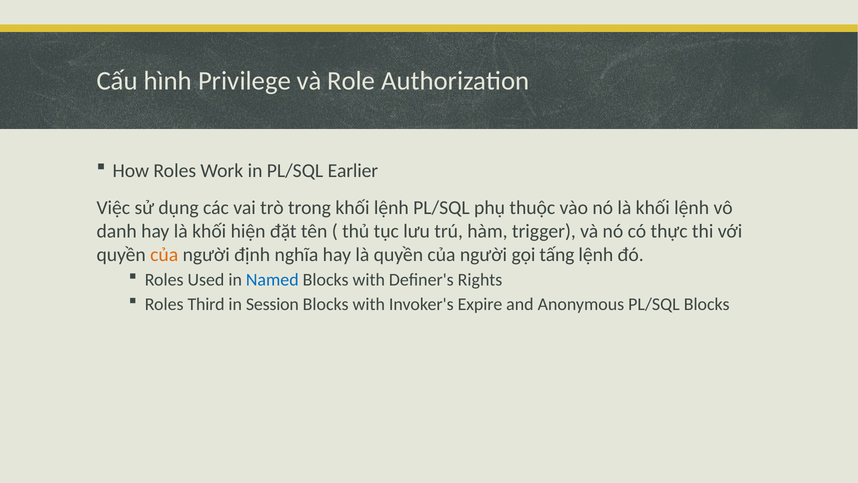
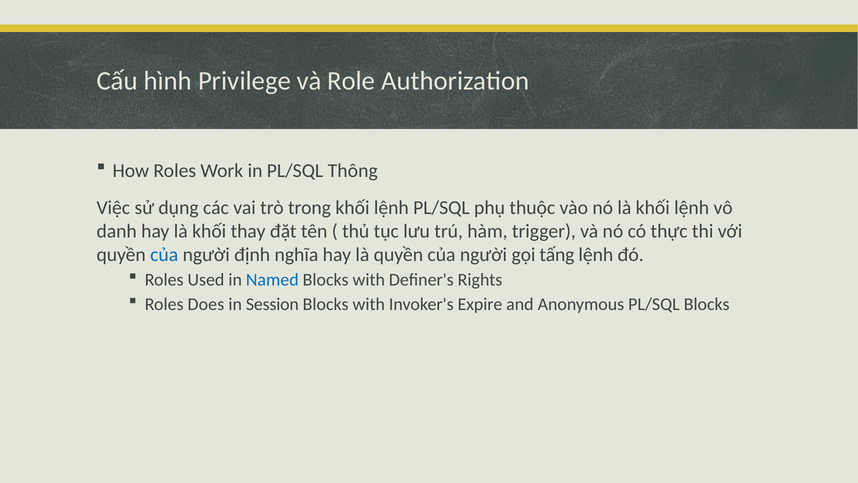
Earlier: Earlier -> Thông (353, 171)
hiện: hiện -> thay (248, 231)
của colour: orange -> blue (164, 255)
Third: Third -> Does (206, 304)
